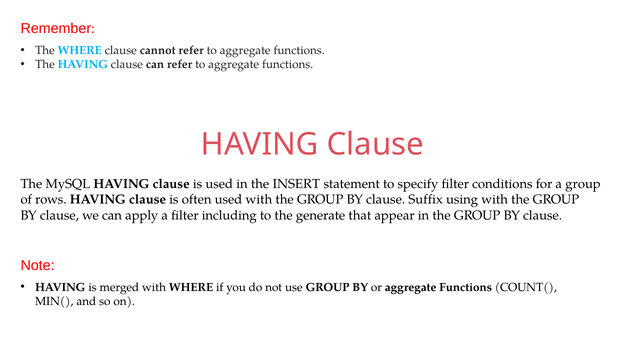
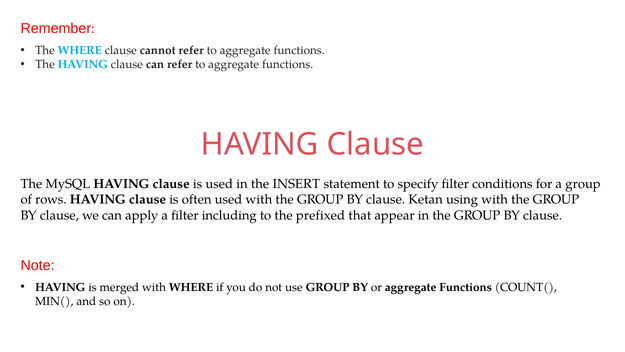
Suffix: Suffix -> Ketan (426, 199)
generate: generate -> prefixed (321, 215)
